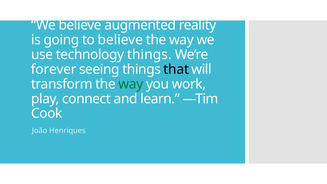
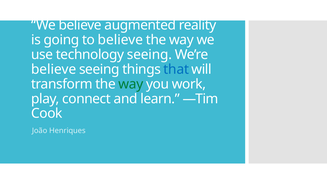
technology things: things -> seeing (150, 55)
forever: forever -> believe (54, 69)
that colour: black -> blue (176, 69)
